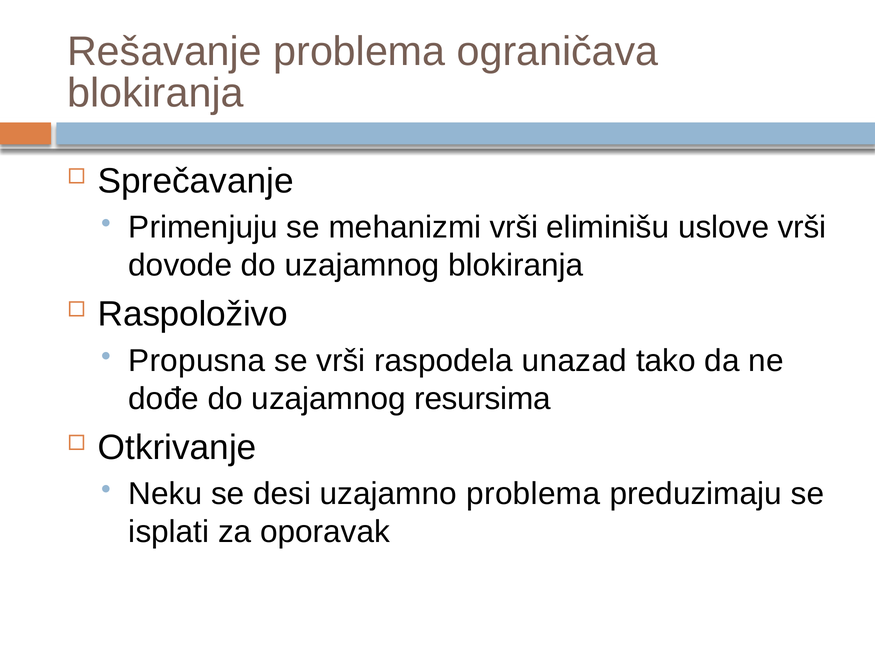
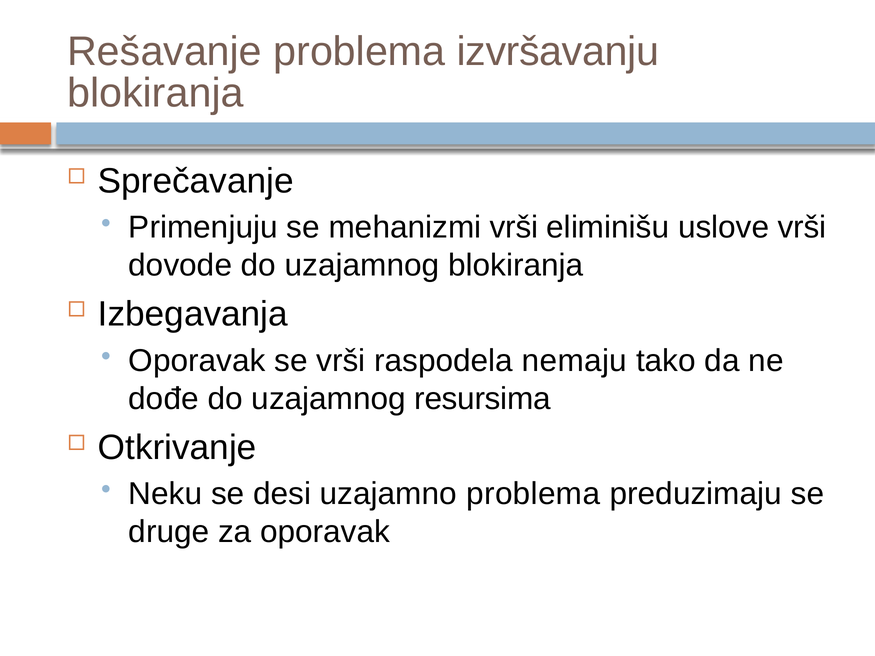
ograničava: ograničava -> izvršavanju (558, 51)
Raspoloživo: Raspoloživo -> Izbegavanja (193, 314)
Propusna: Propusna -> Oporavak (197, 361)
unazad: unazad -> nemaju (574, 361)
isplati: isplati -> druge (169, 532)
